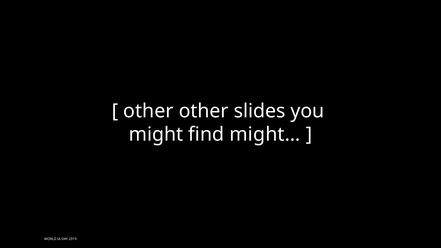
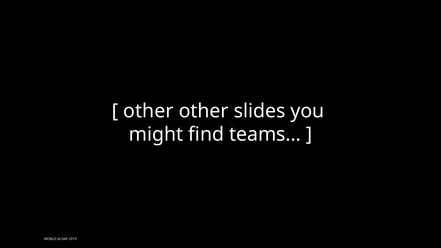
might…: might… -> teams… (265, 134)
